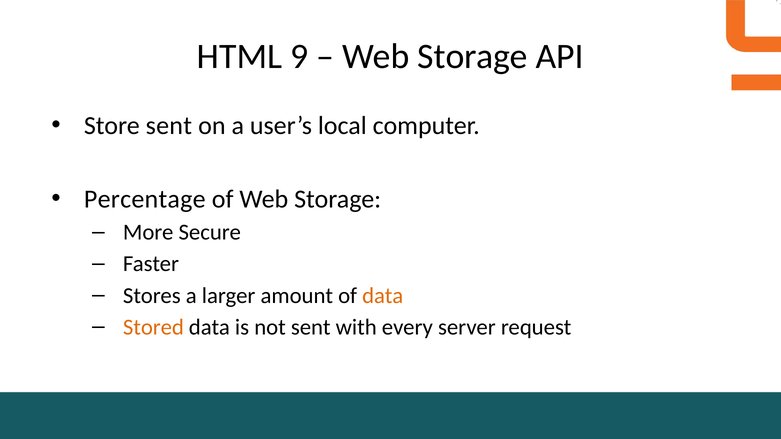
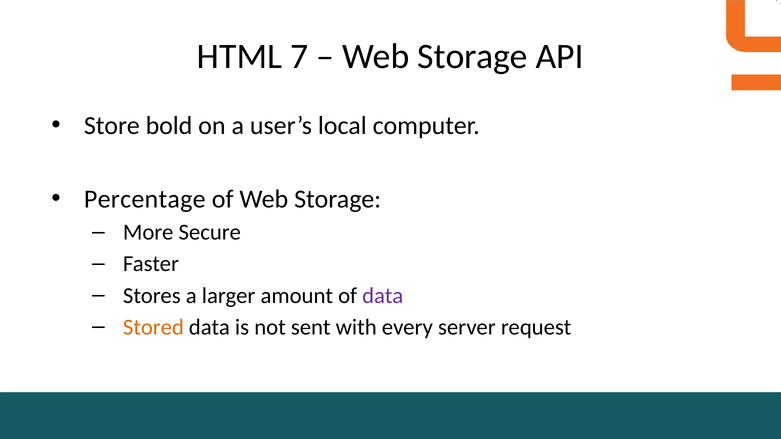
9: 9 -> 7 (299, 57)
Store sent: sent -> bold (169, 126)
data colour: orange -> purple (383, 296)
